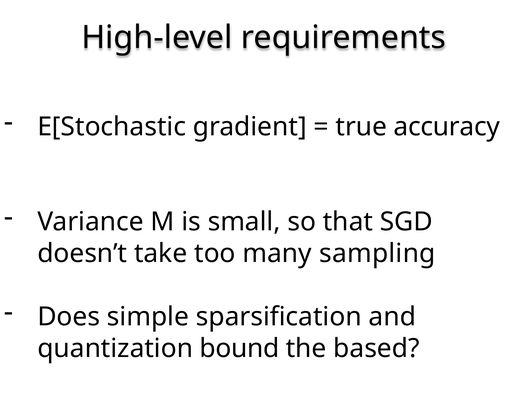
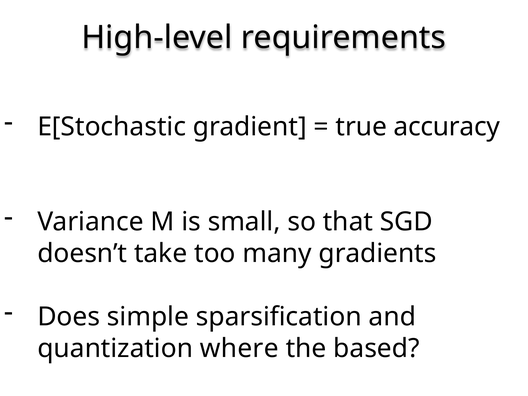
sampling: sampling -> gradients (377, 253)
bound: bound -> where (239, 348)
